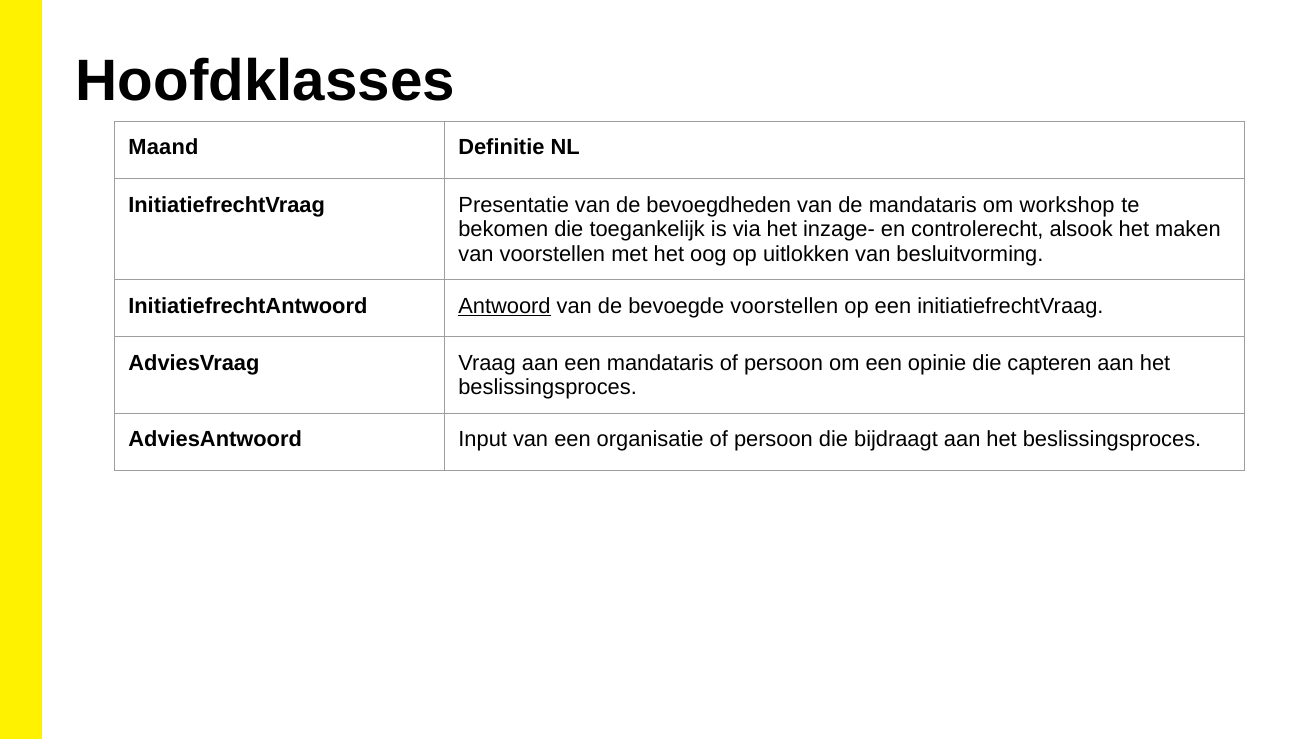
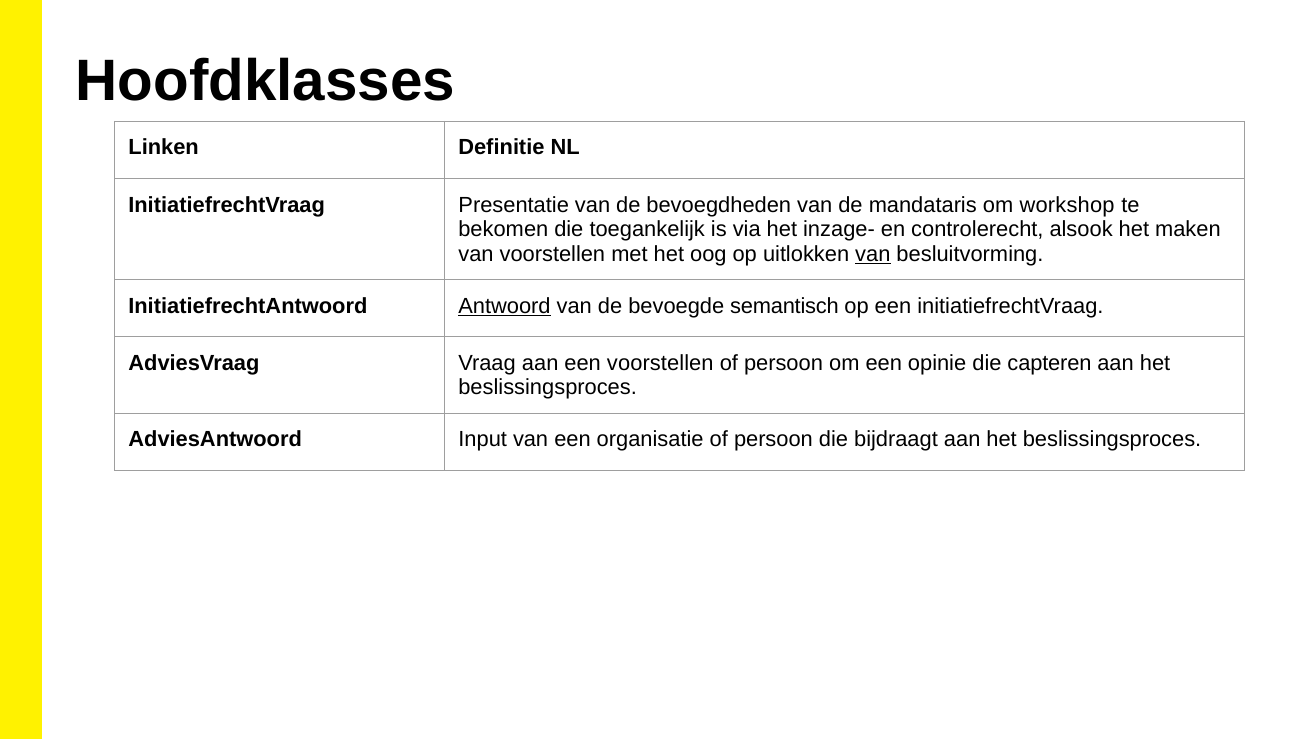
Maand: Maand -> Linken (164, 148)
van underline: none -> present (873, 254)
bevoegde voorstellen: voorstellen -> semantisch (785, 306)
een mandataris: mandataris -> voorstellen (660, 363)
